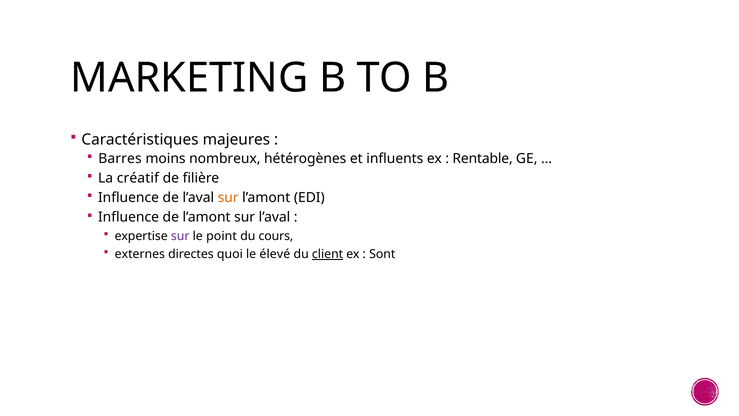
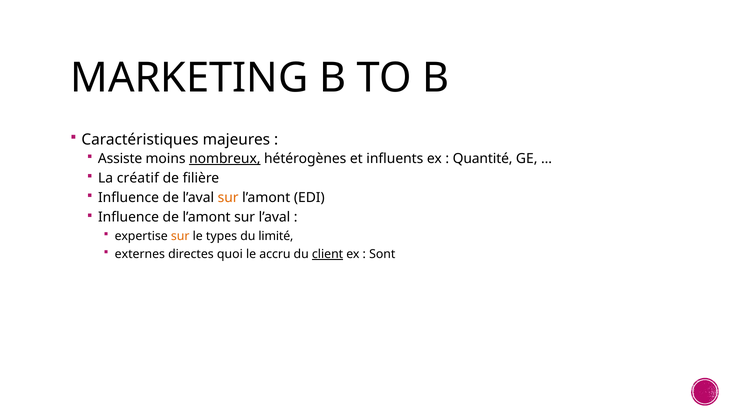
Barres: Barres -> Assiste (120, 158)
nombreux underline: none -> present (225, 158)
Rentable: Rentable -> Quantité (483, 158)
sur colour: purple -> orange (180, 236)
point: point -> types (222, 236)
cours: cours -> limité (276, 236)
élevé: élevé -> accru (275, 254)
